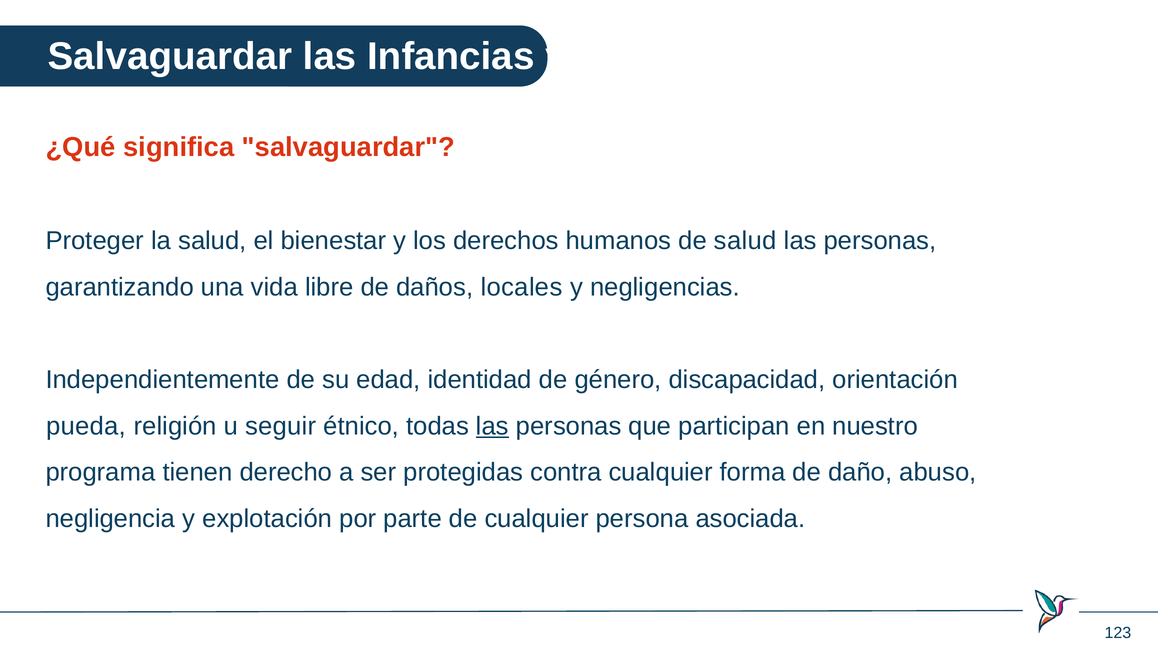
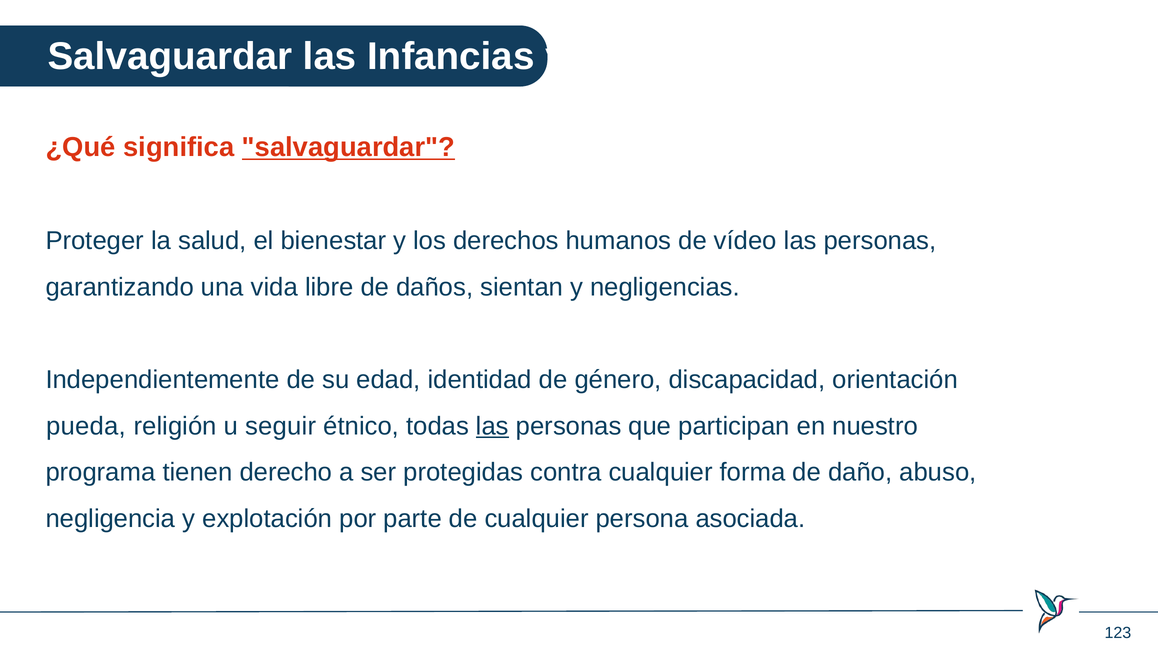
salvaguardar underline: none -> present (348, 147)
de salud: salud -> vídeo (745, 241)
locales: locales -> sientan (522, 287)
